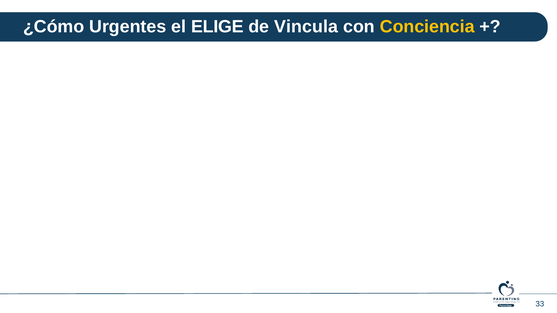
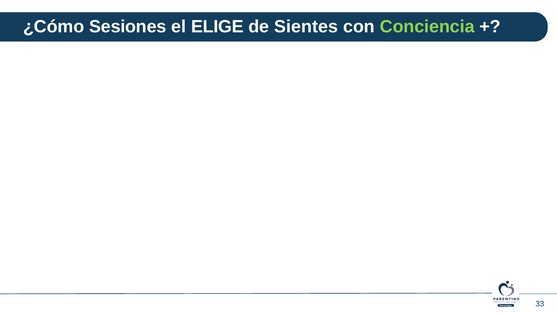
Urgentes: Urgentes -> Sesiones (128, 27)
Vincula: Vincula -> Sientes (306, 27)
Conciencia colour: yellow -> light green (427, 27)
